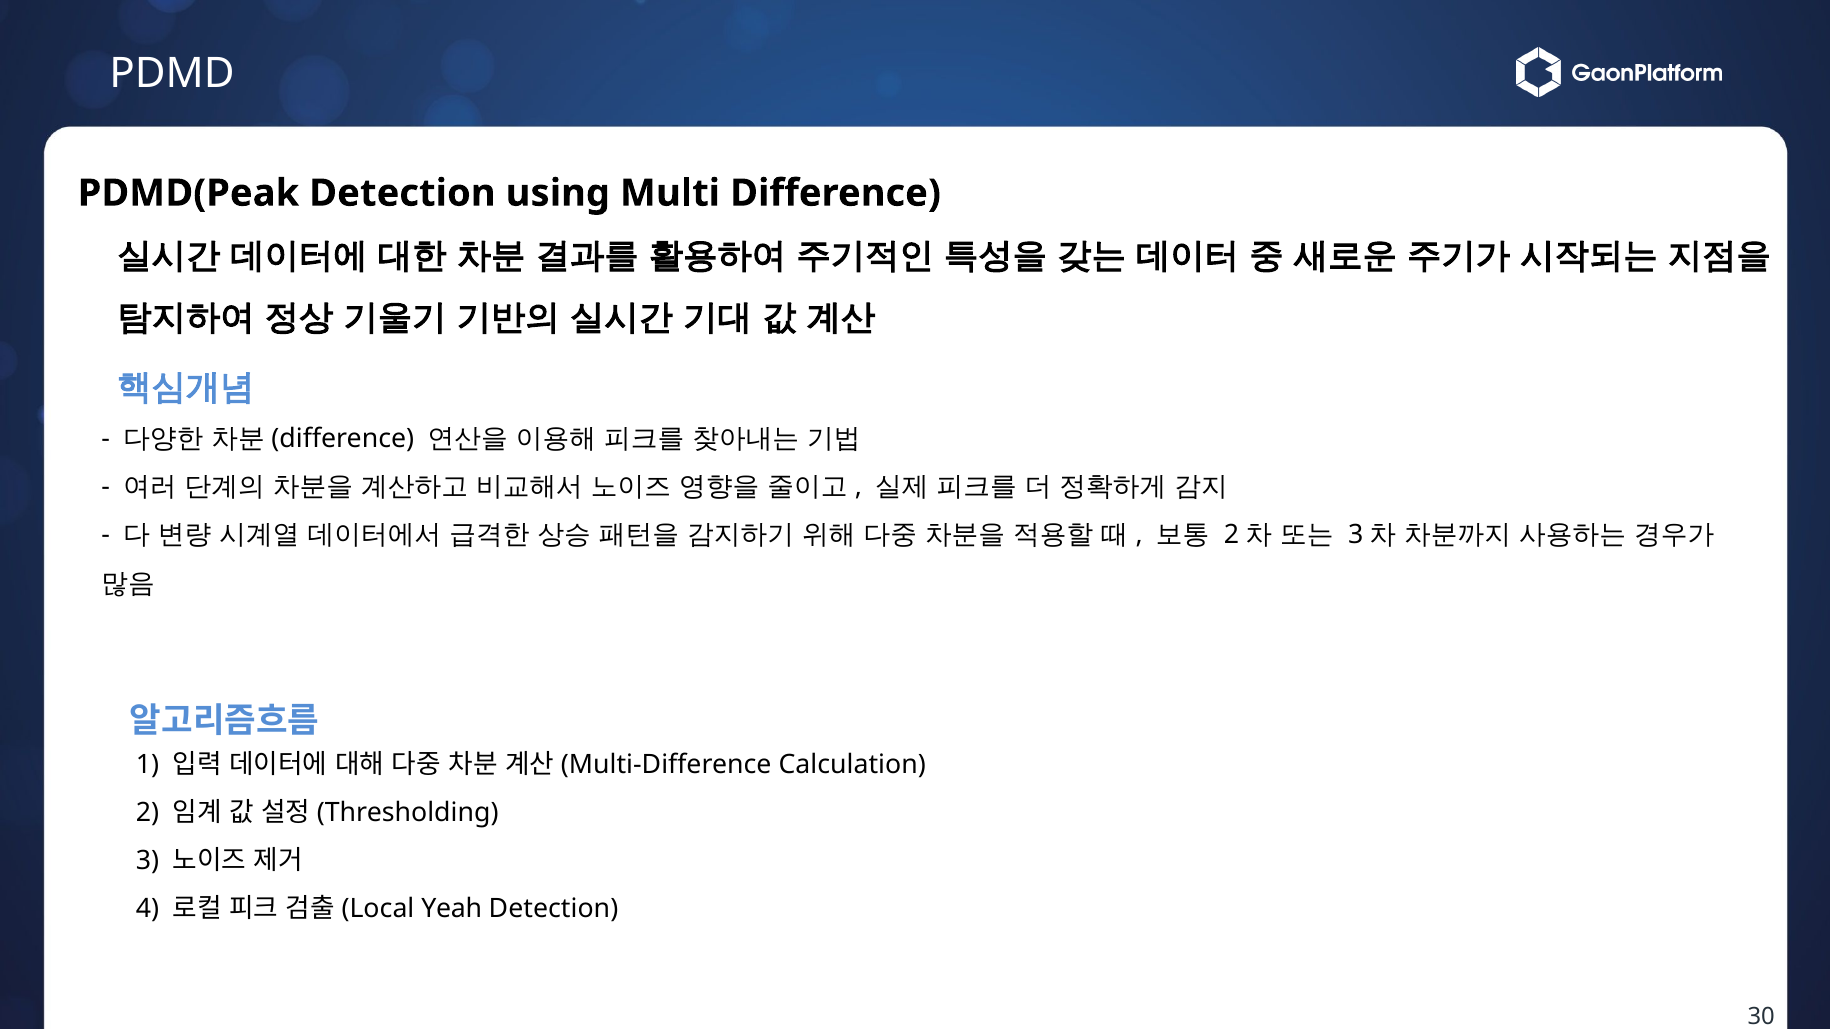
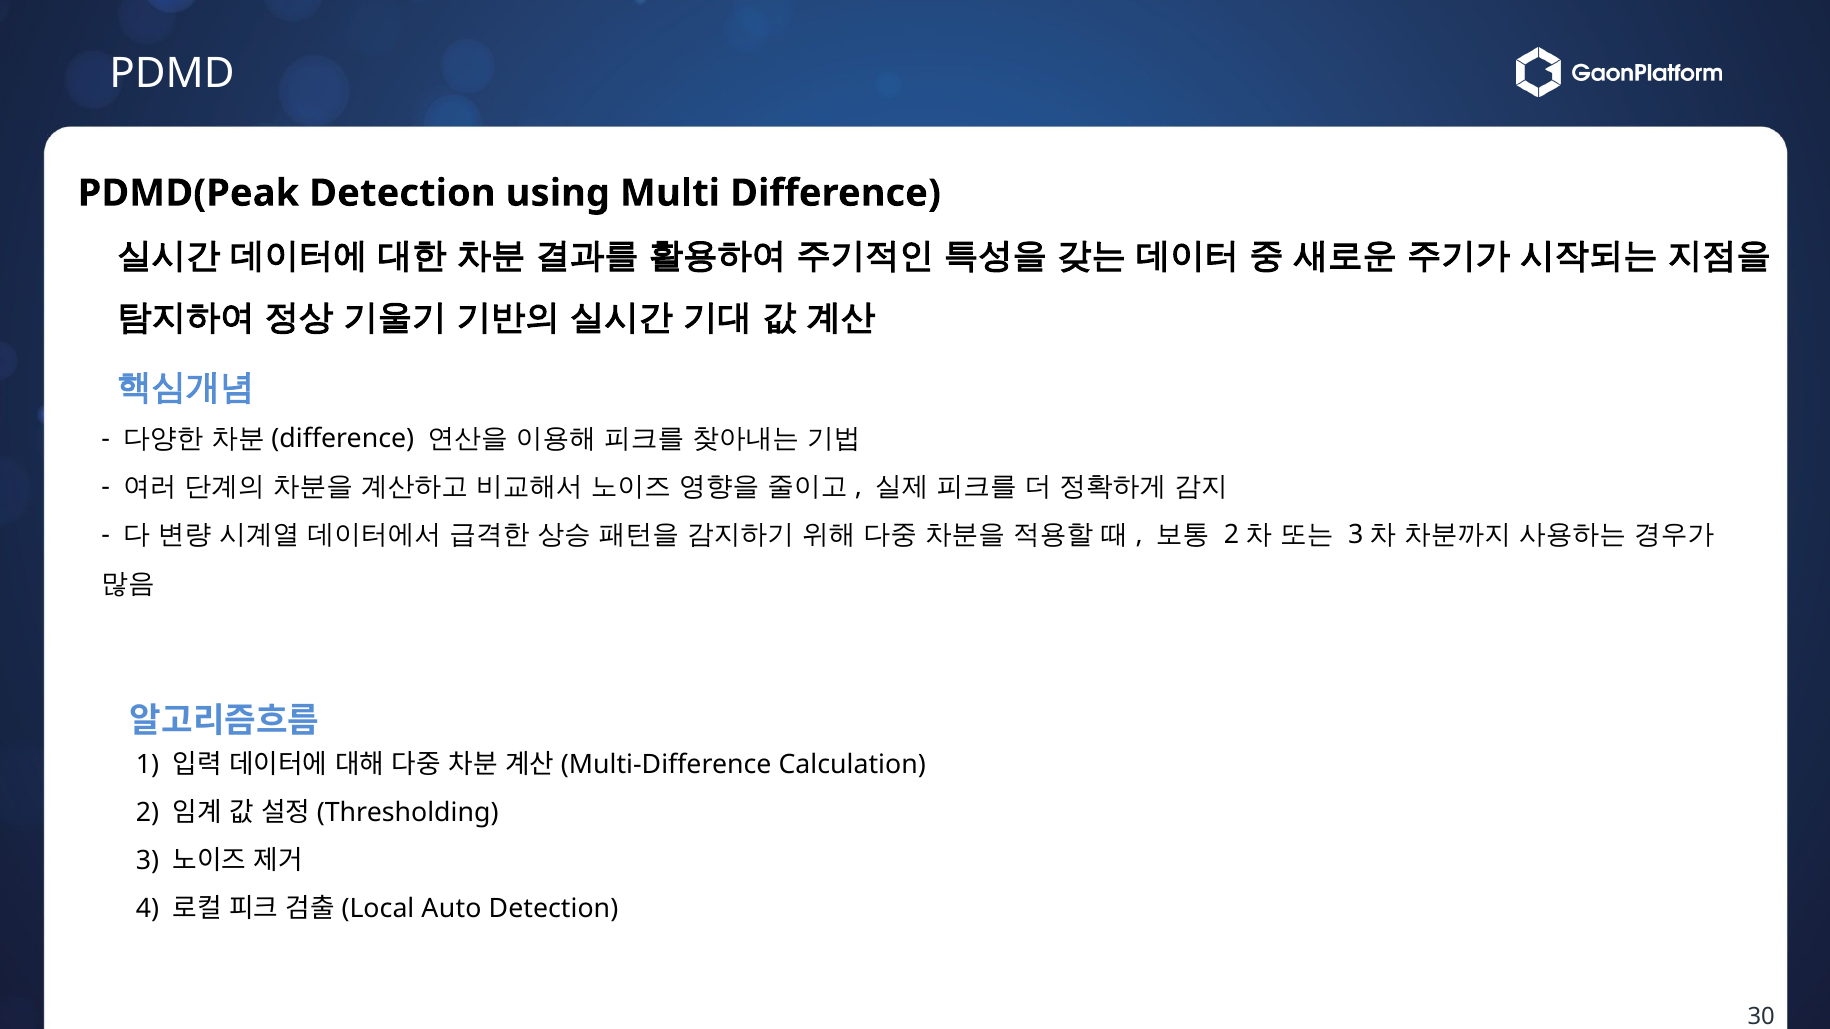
Yeah: Yeah -> Auto (452, 909)
